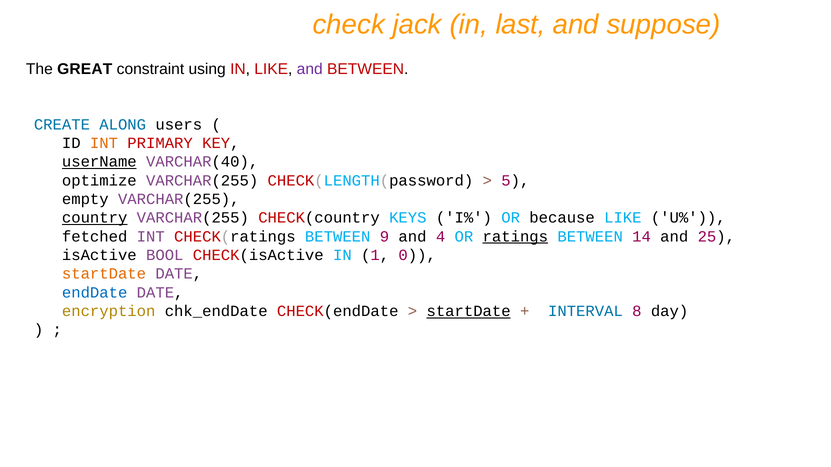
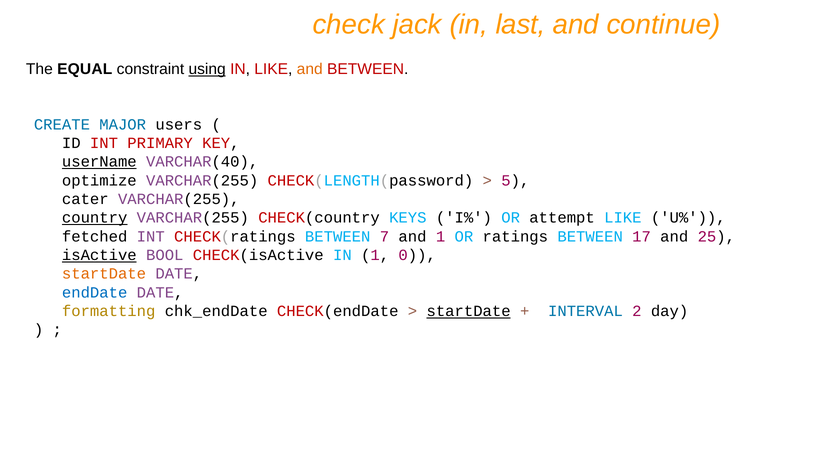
suppose: suppose -> continue (664, 25)
GREAT: GREAT -> EQUAL (85, 69)
using underline: none -> present (207, 69)
and colour: purple -> orange (310, 69)
ALONG: ALONG -> MAJOR (123, 124)
INT colour: orange -> red (104, 143)
empty: empty -> cater (85, 199)
because: because -> attempt (562, 218)
9: 9 -> 7 (384, 237)
and 4: 4 -> 1 (441, 237)
ratings underline: present -> none (515, 237)
14: 14 -> 17 (642, 237)
isActive underline: none -> present (99, 255)
encryption: encryption -> formatting (109, 311)
8: 8 -> 2 (637, 311)
